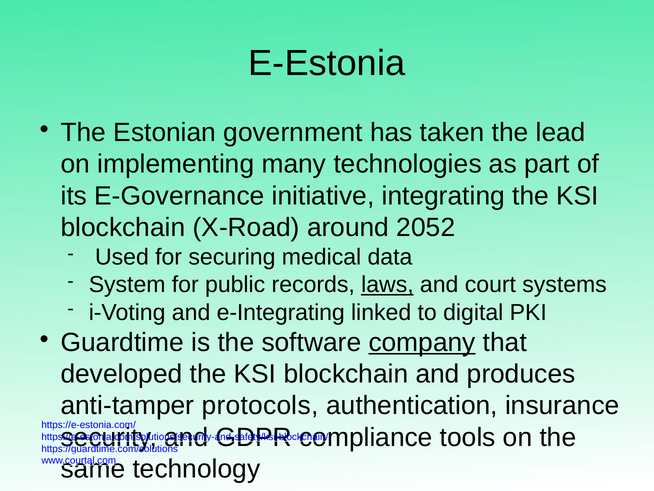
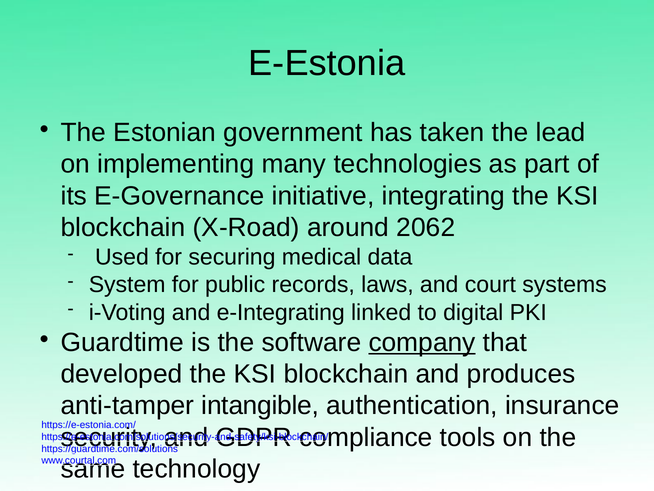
2052: 2052 -> 2062 (426, 227)
laws underline: present -> none (387, 285)
protocols: protocols -> intangible (260, 406)
